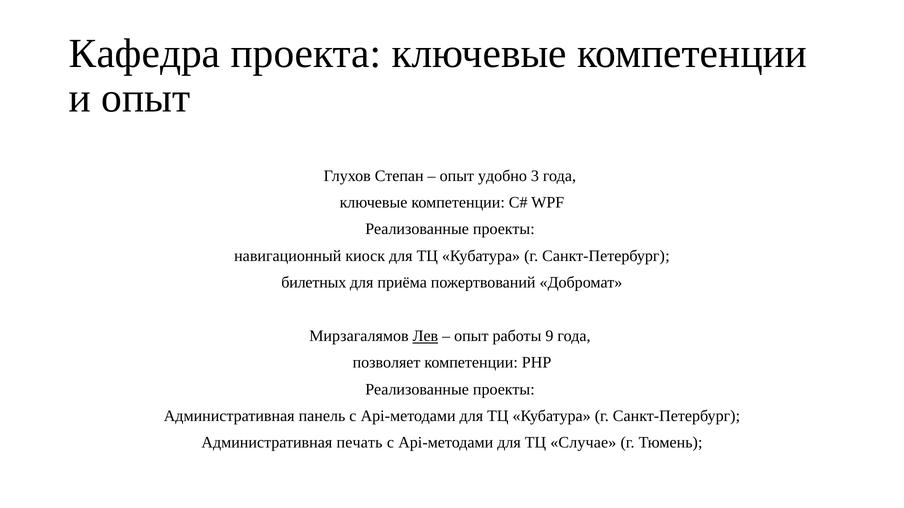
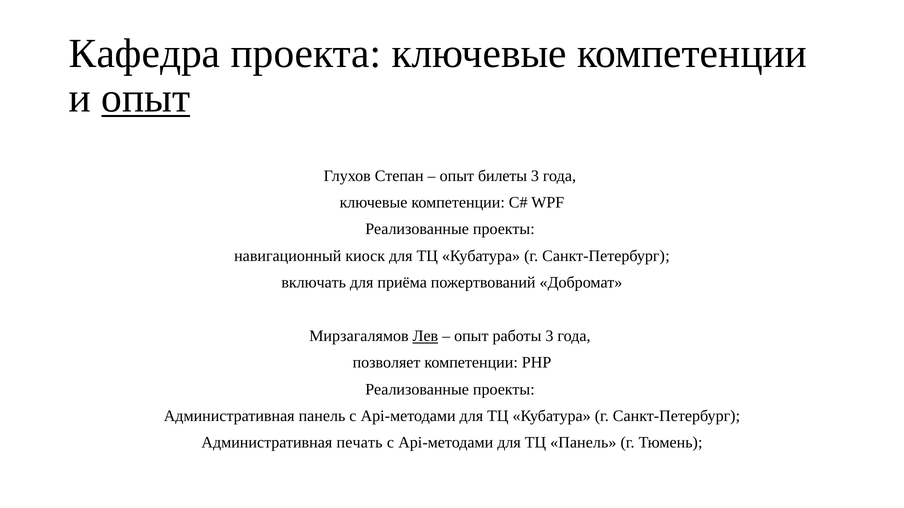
опыт underline: none -> present (146, 98)
удобно: удобно -> билеты (503, 176)
билетных: билетных -> включать (314, 283)
работы 9: 9 -> 3 (549, 336)
ТЦ Случае: Случае -> Панель (583, 443)
